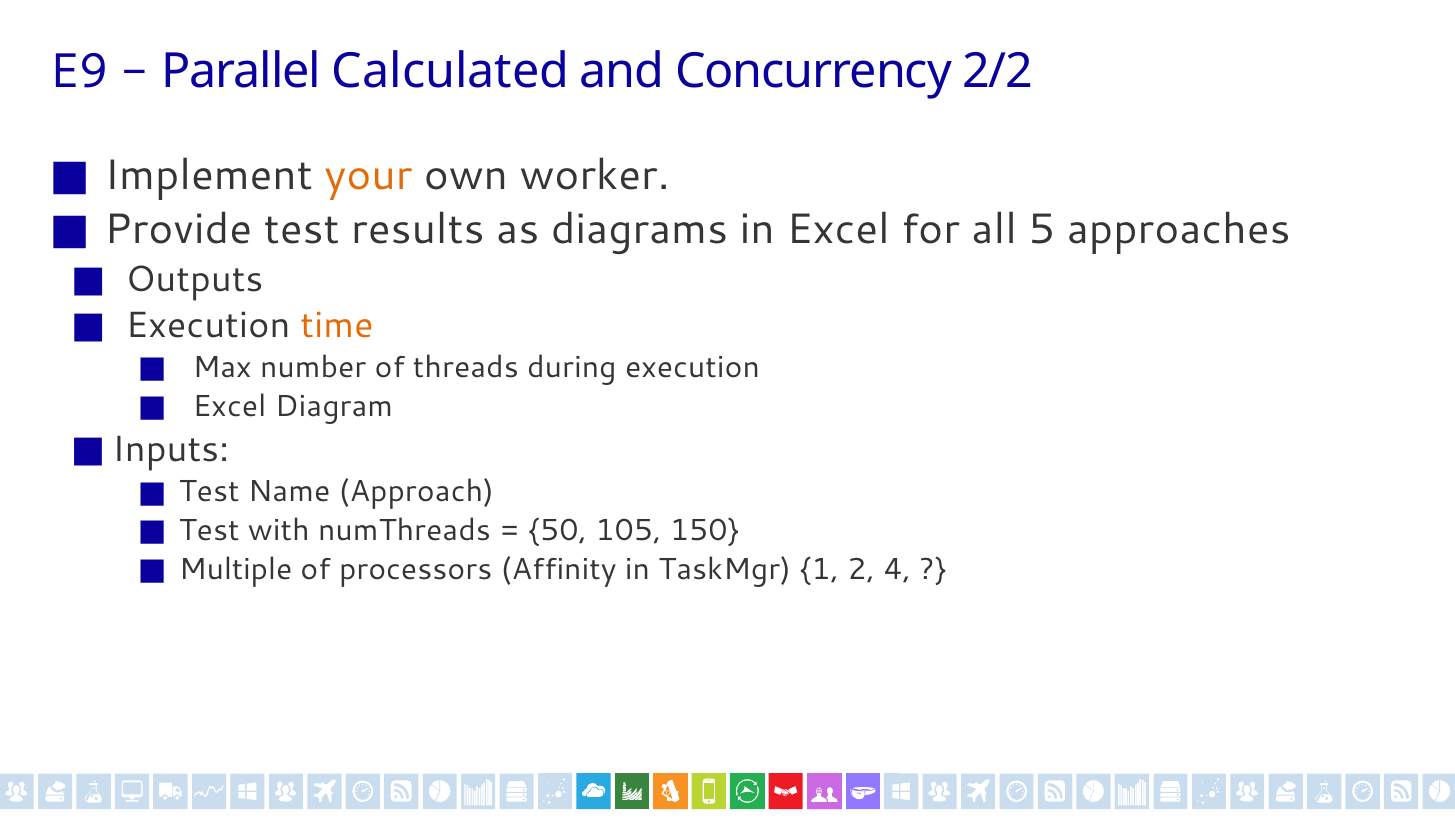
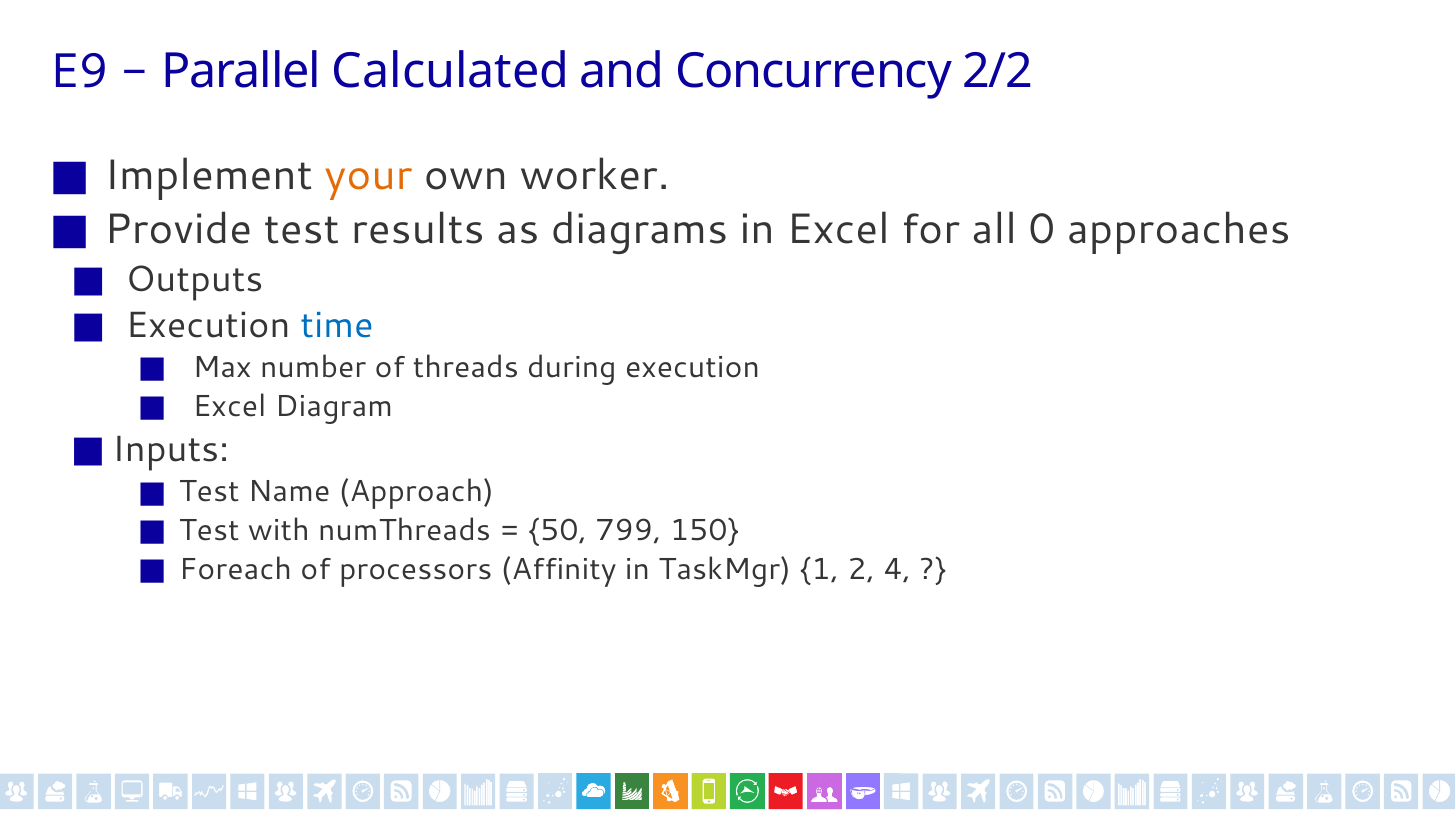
5: 5 -> 0 (1042, 230)
time colour: orange -> blue (337, 326)
105: 105 -> 799 (628, 531)
Multiple: Multiple -> Foreach (236, 570)
